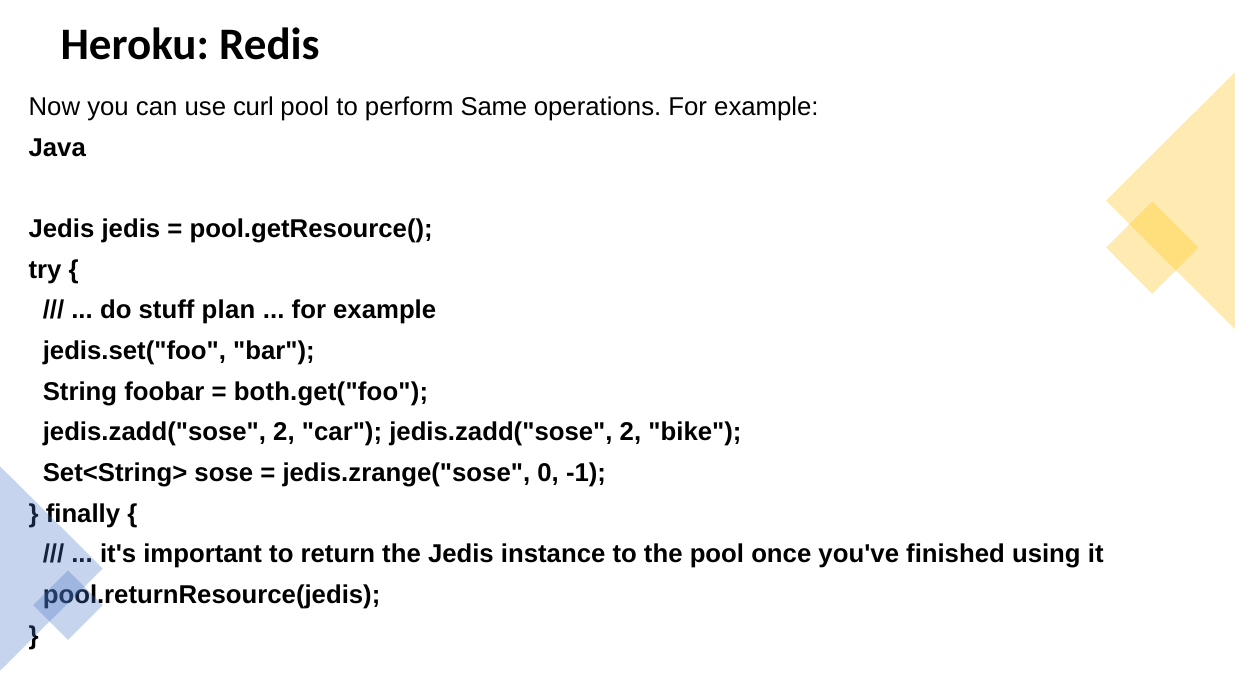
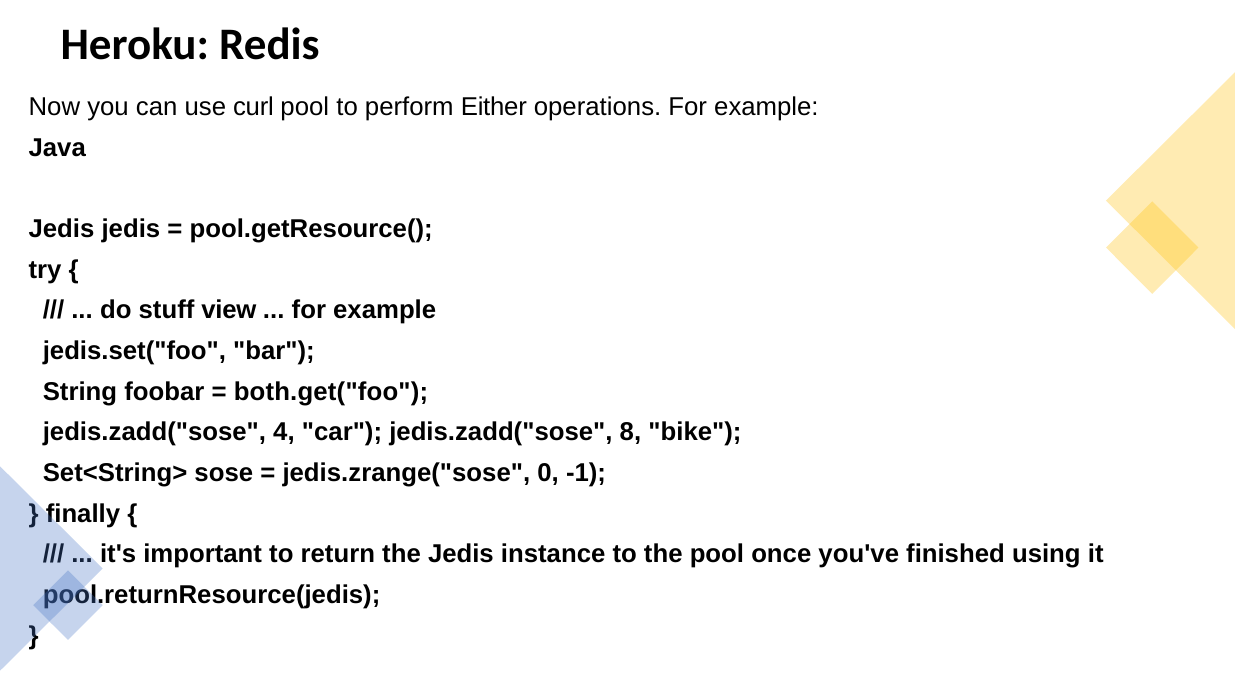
Same: Same -> Either (494, 107)
plan: plan -> view (229, 310)
2: 2 -> 4 (284, 432)
car jedis.zadd("sose 2: 2 -> 8 (630, 432)
